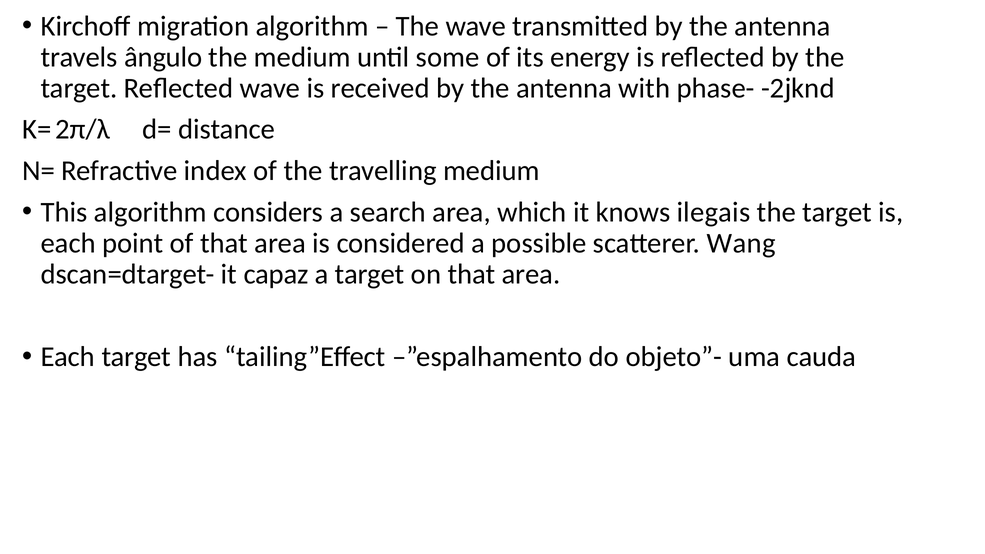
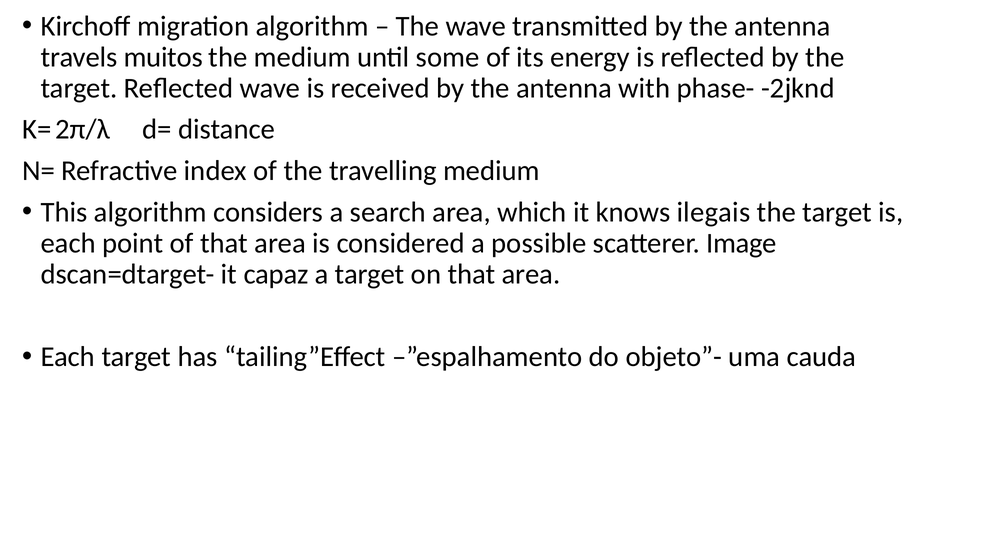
ângulo: ângulo -> muitos (163, 57)
Wang: Wang -> Image (741, 243)
